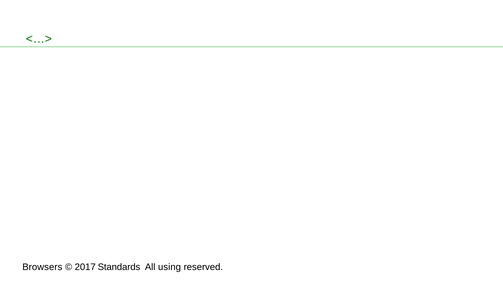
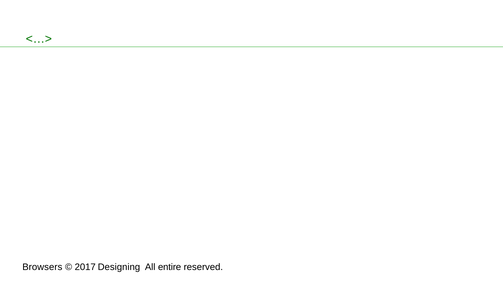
Standards: Standards -> Designing (119, 267)
using: using -> entire (170, 267)
